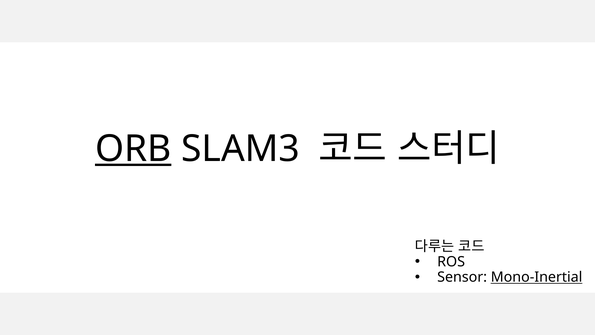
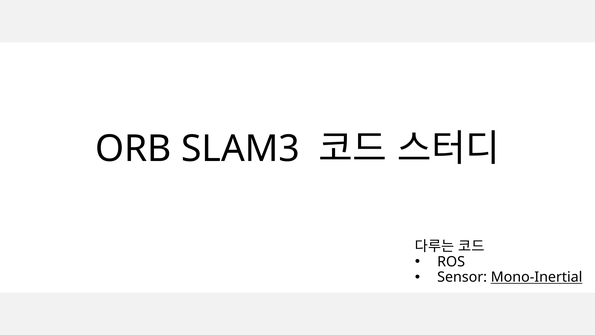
ORB underline: present -> none (133, 149)
